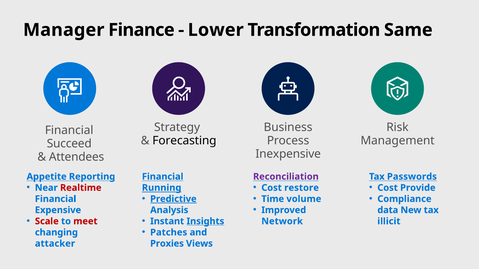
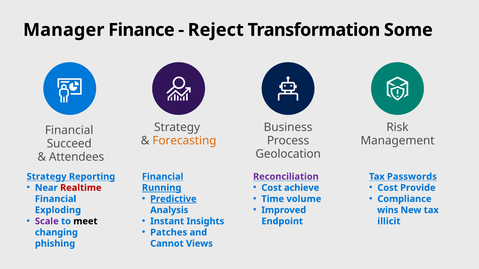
Lower: Lower -> Reject (216, 30)
Same: Same -> Some (408, 30)
Forecasting colour: black -> orange (184, 141)
Inexpensive: Inexpensive -> Geolocation (288, 154)
Appetite: Appetite -> Strategy (47, 177)
restore: restore -> achieve (302, 188)
Expensive: Expensive -> Exploding (58, 210)
data: data -> wins (388, 210)
Scale colour: red -> purple (47, 222)
meet colour: red -> black (85, 222)
Insights underline: present -> none (205, 222)
Network: Network -> Endpoint (282, 222)
attacker: attacker -> phishing (55, 244)
Proxies: Proxies -> Cannot (167, 244)
